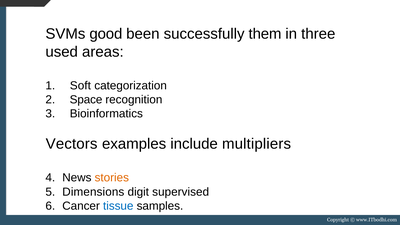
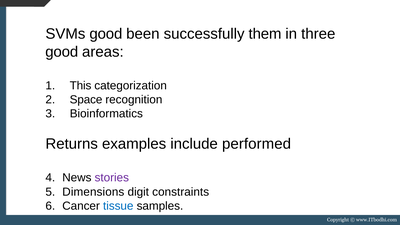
used: used -> good (62, 52)
Soft: Soft -> This (81, 86)
Vectors: Vectors -> Returns (72, 144)
multipliers: multipliers -> performed (257, 144)
stories colour: orange -> purple (112, 178)
supervised: supervised -> constraints (181, 192)
